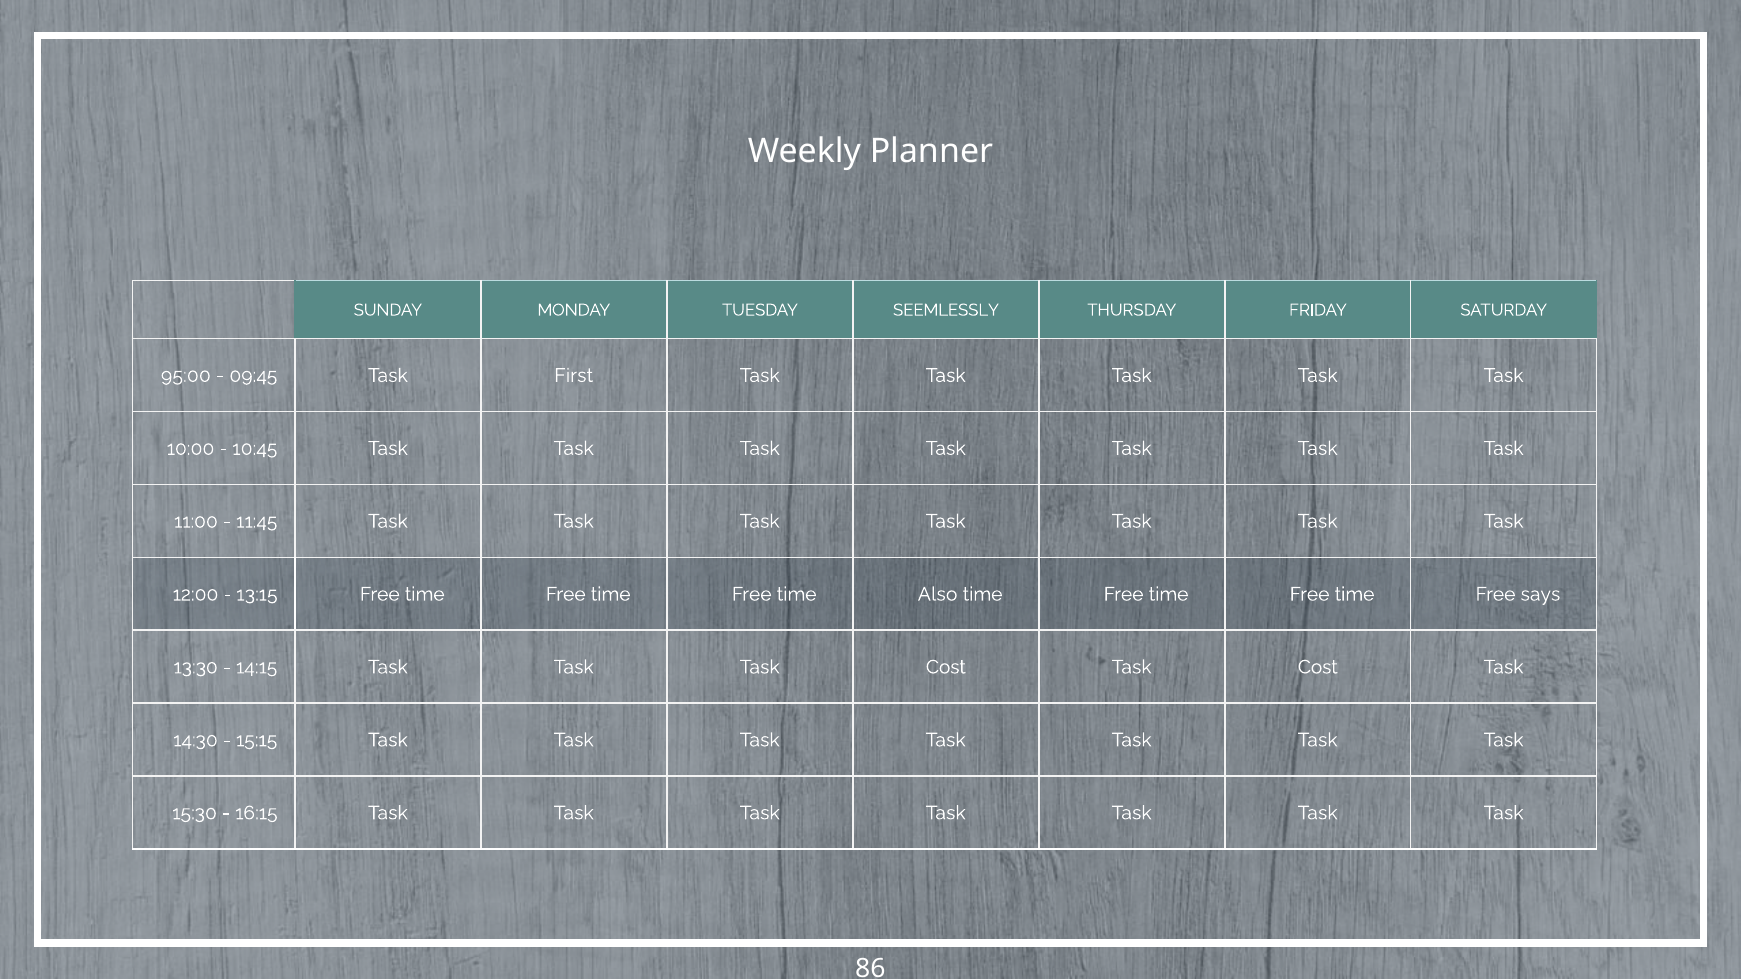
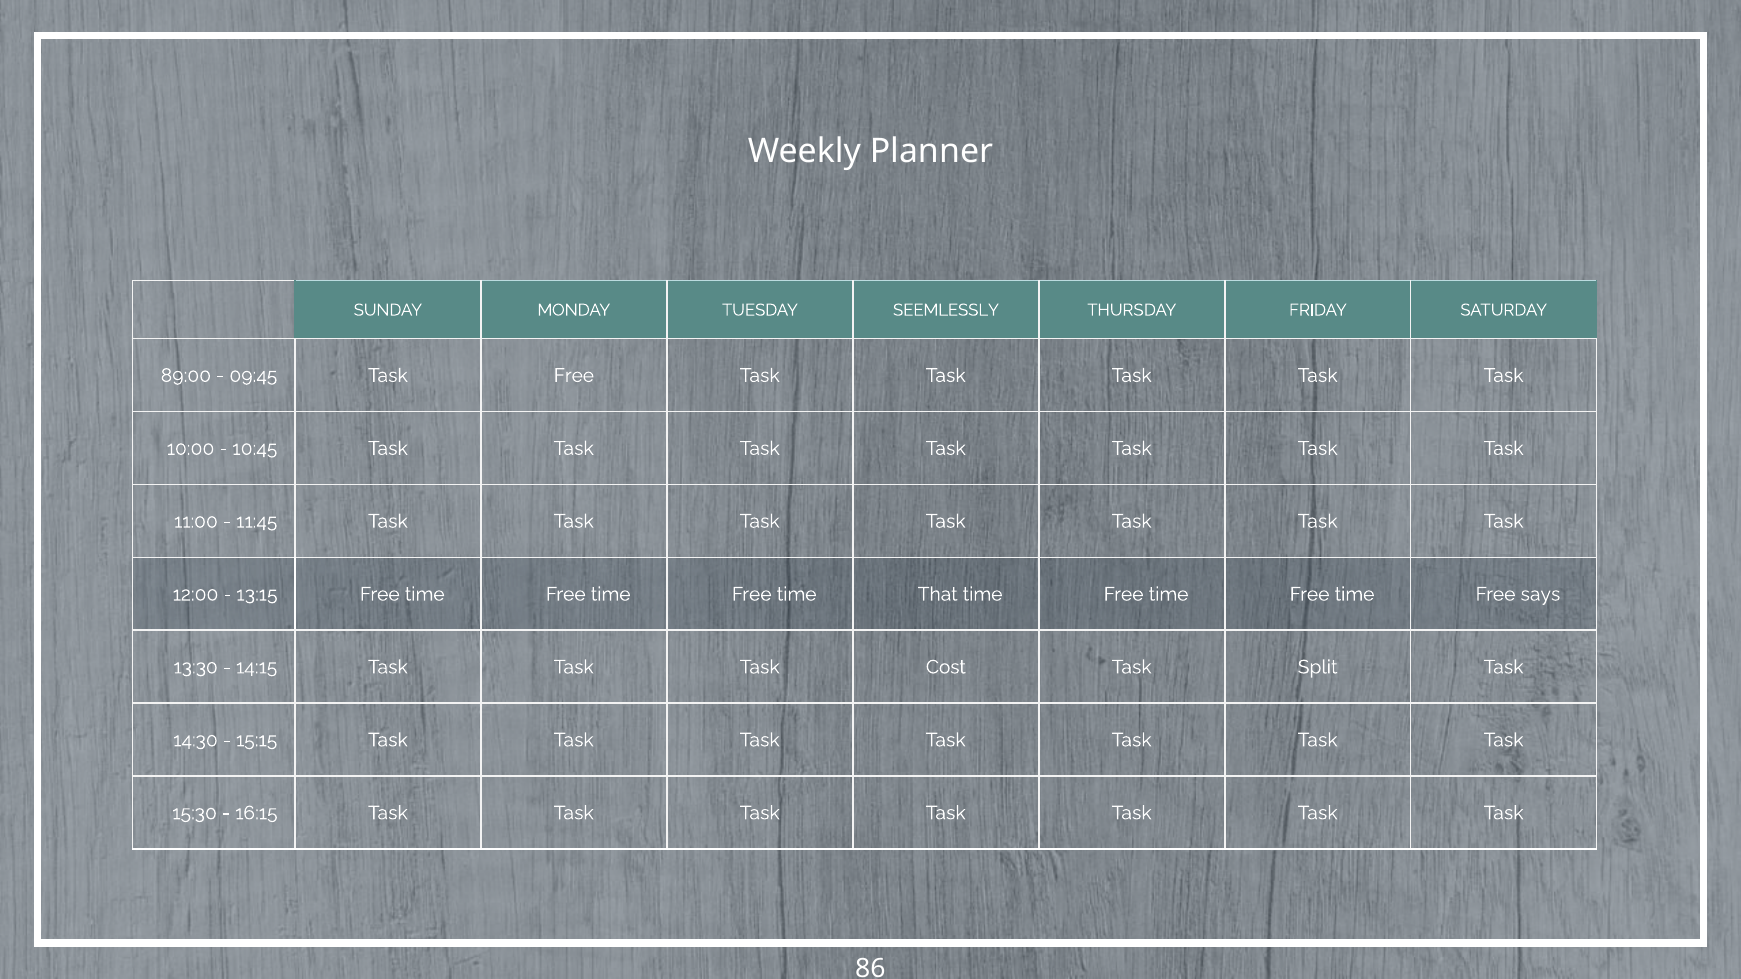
95:00: 95:00 -> 89:00 (186, 376)
Task First: First -> Free (574, 376)
Also: Also -> That (938, 594)
Cost: Cost -> Split (1318, 667)
